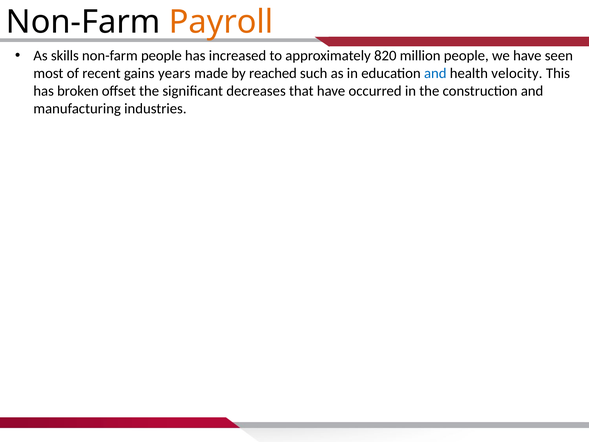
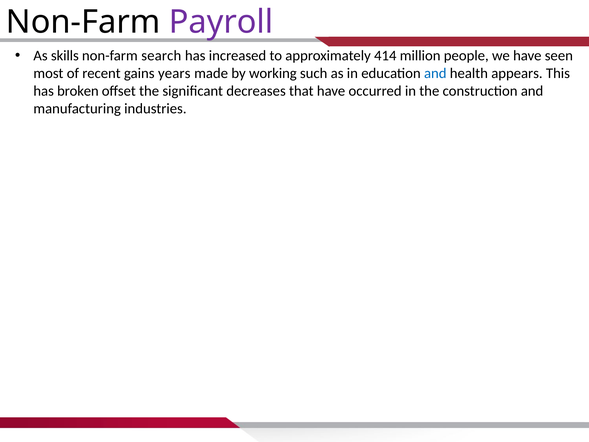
Payroll colour: orange -> purple (221, 22)
non-farm people: people -> search (161, 56)
820: 820 -> 414 (385, 56)
reached: reached -> working (273, 73)
velocity: velocity -> appears (517, 73)
